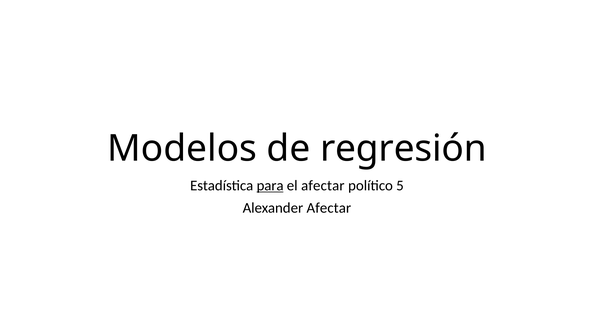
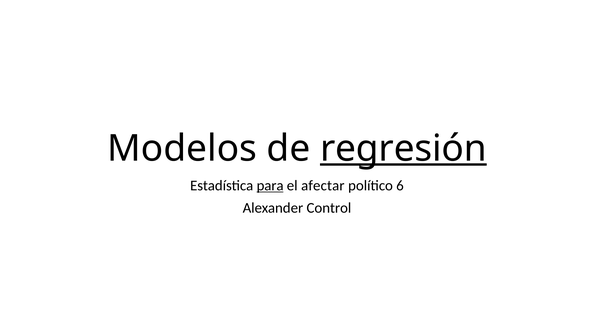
regresión underline: none -> present (403, 148)
5: 5 -> 6 (400, 186)
Alexander Afectar: Afectar -> Control (329, 208)
